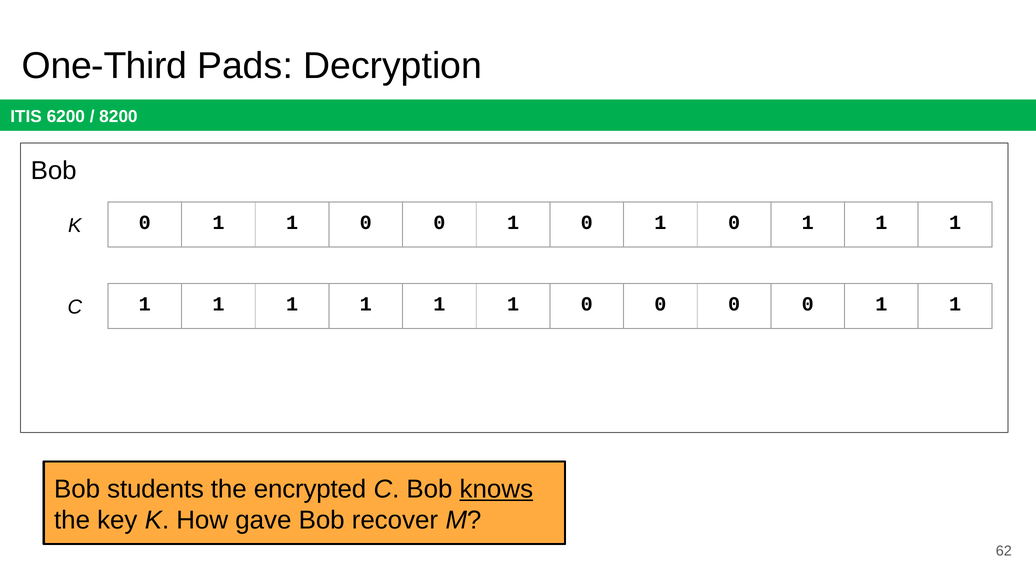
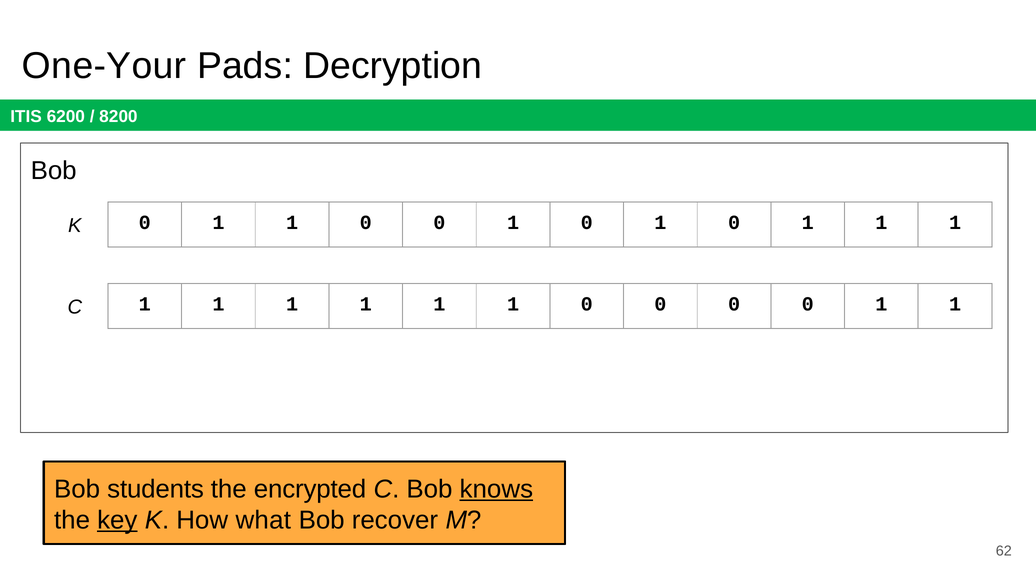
One-Third: One-Third -> One-Your (104, 66)
key underline: none -> present (117, 521)
gave: gave -> what (263, 521)
